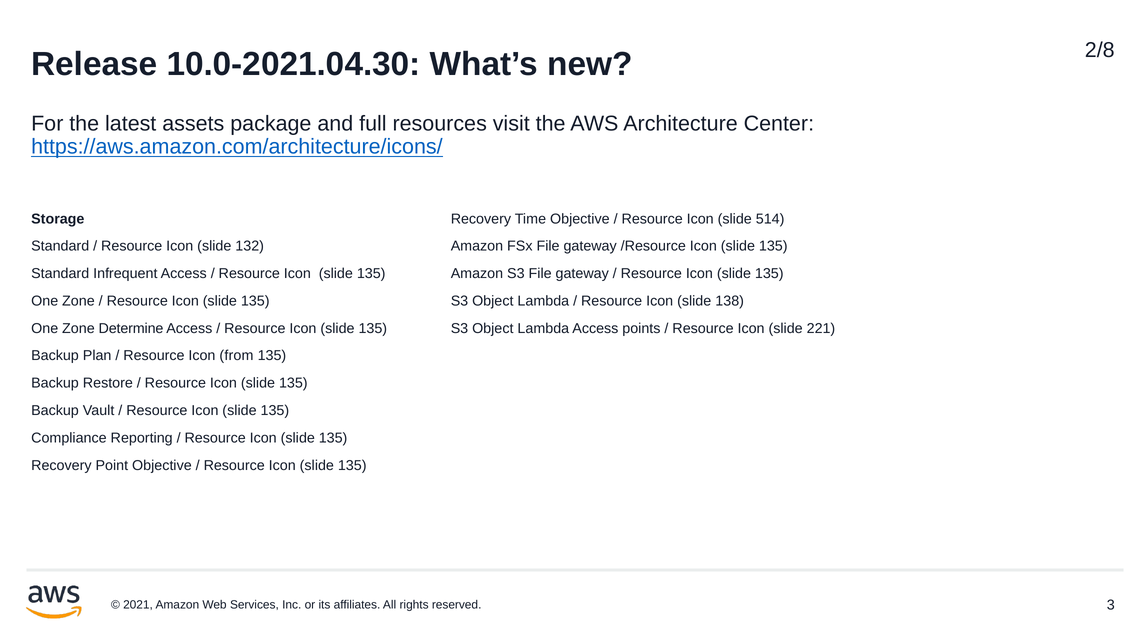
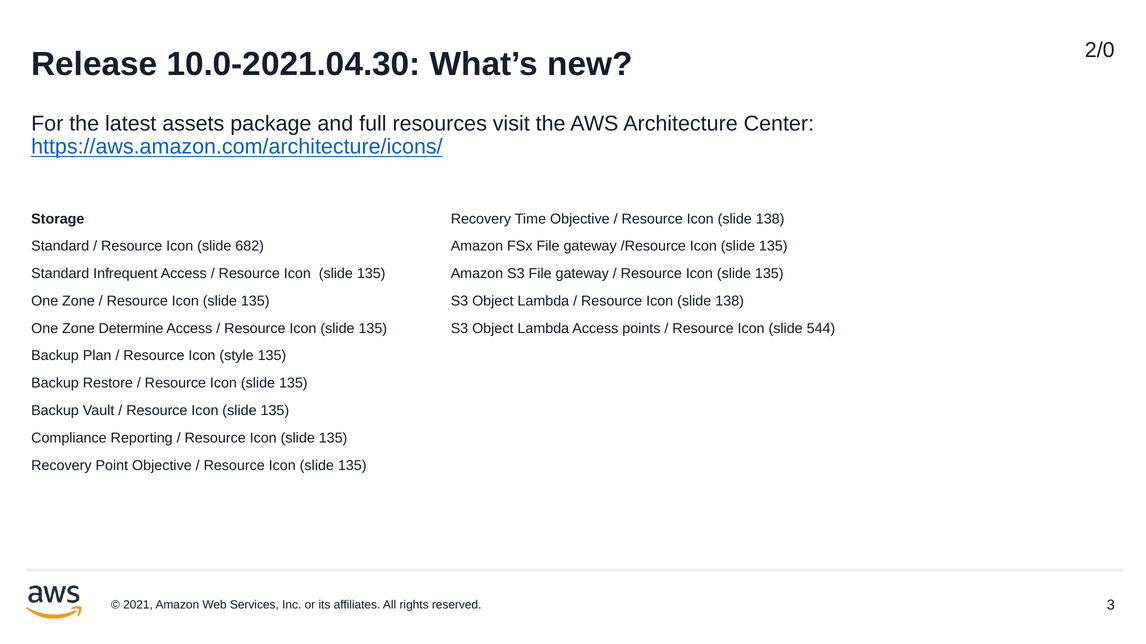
2/8: 2/8 -> 2/0 (1100, 50)
514: 514 -> 138 (770, 219)
132: 132 -> 682 (250, 246)
221: 221 -> 544 (821, 329)
from: from -> style (237, 356)
